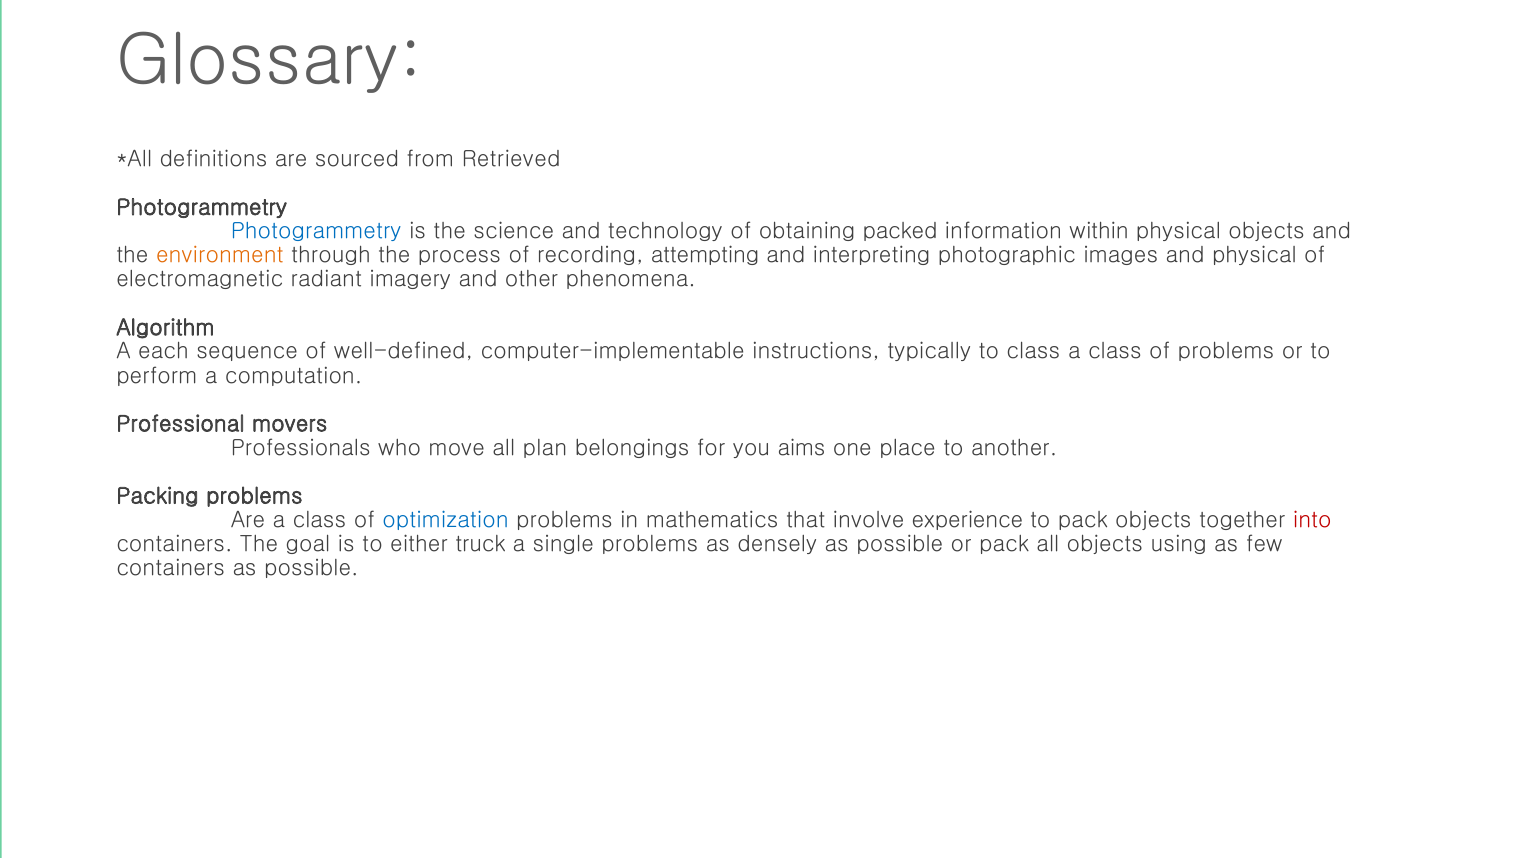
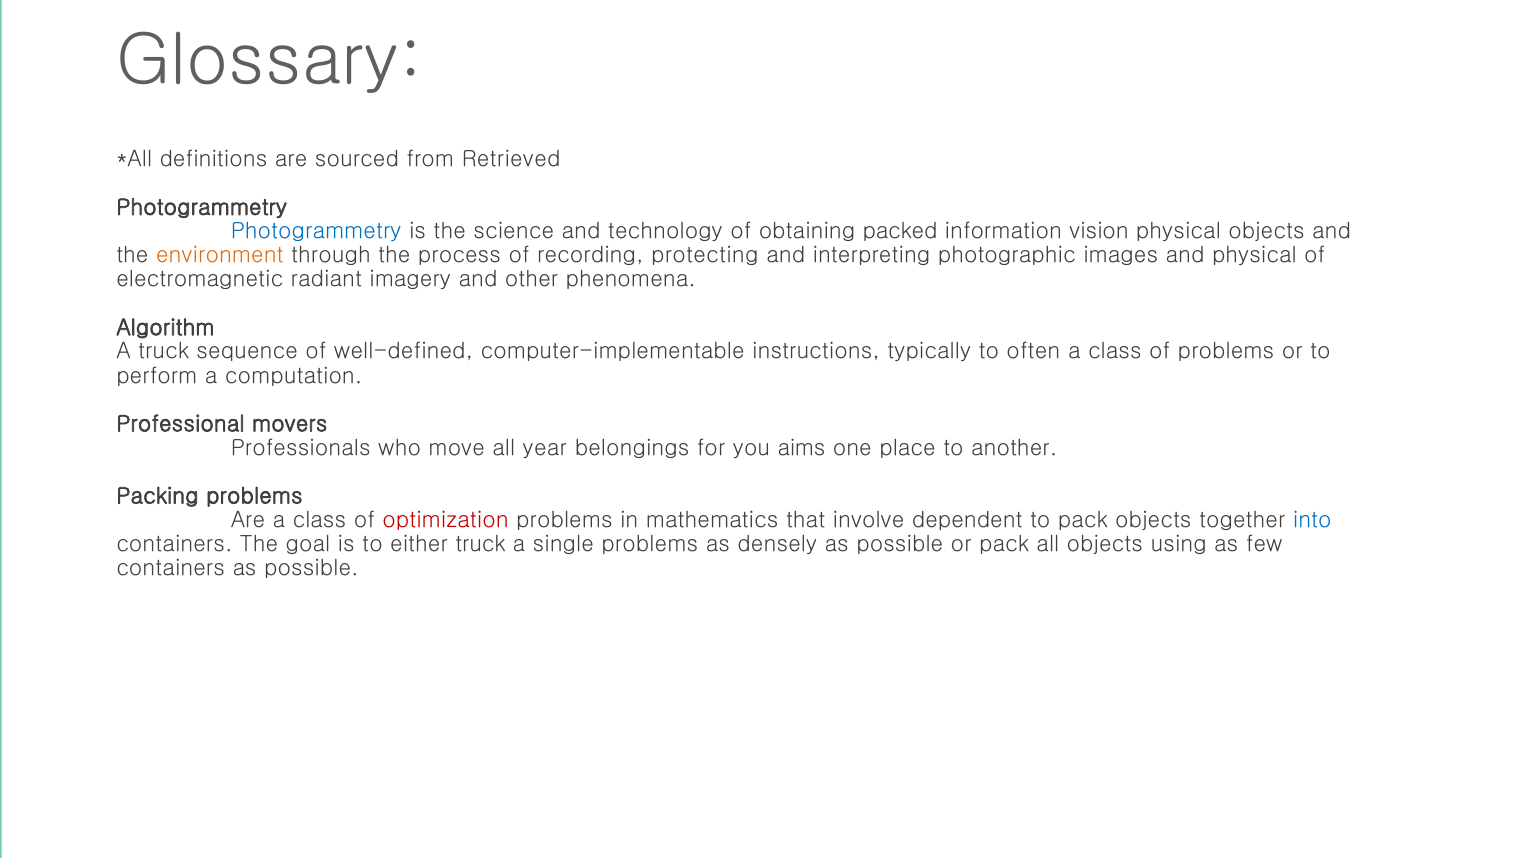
within: within -> vision (1099, 231)
attempting: attempting -> protecting (705, 256)
A each: each -> truck (164, 352)
to class: class -> often (1033, 352)
plan: plan -> year (545, 448)
optimization colour: blue -> red (446, 520)
experience: experience -> dependent (967, 520)
into colour: red -> blue (1312, 520)
